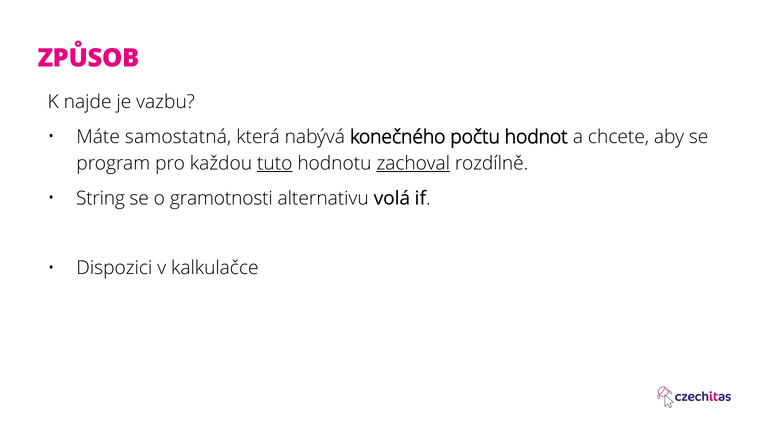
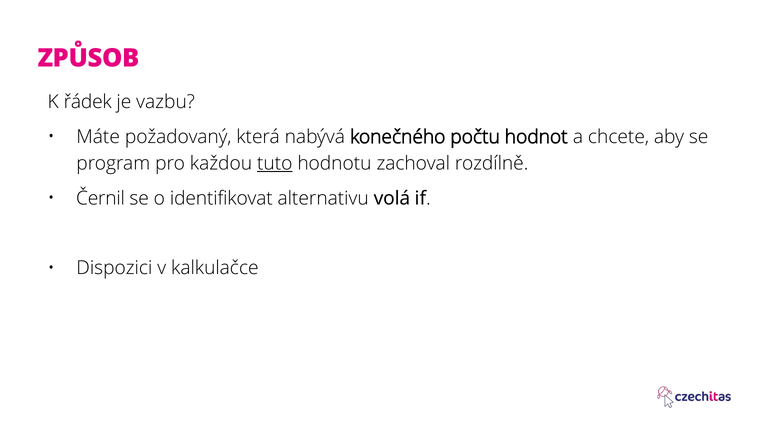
najde: najde -> řádek (88, 102)
samostatná: samostatná -> požadovaný (178, 137)
zachoval underline: present -> none (413, 163)
String: String -> Černil (100, 198)
gramotnosti: gramotnosti -> identifikovat (221, 198)
